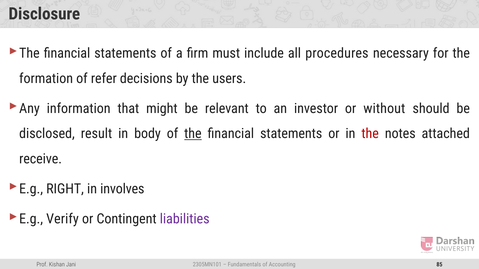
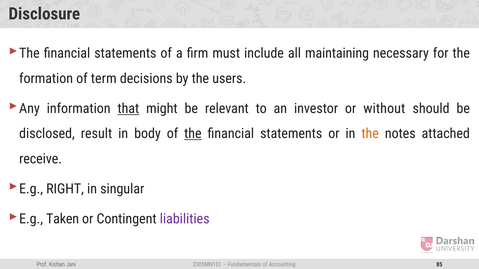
procedures: procedures -> maintaining (337, 53)
refer: refer -> term (104, 79)
that underline: none -> present (128, 109)
the colour: red -> orange (370, 134)
involves: involves -> singular (122, 189)
Verify: Verify -> Taken (63, 219)
